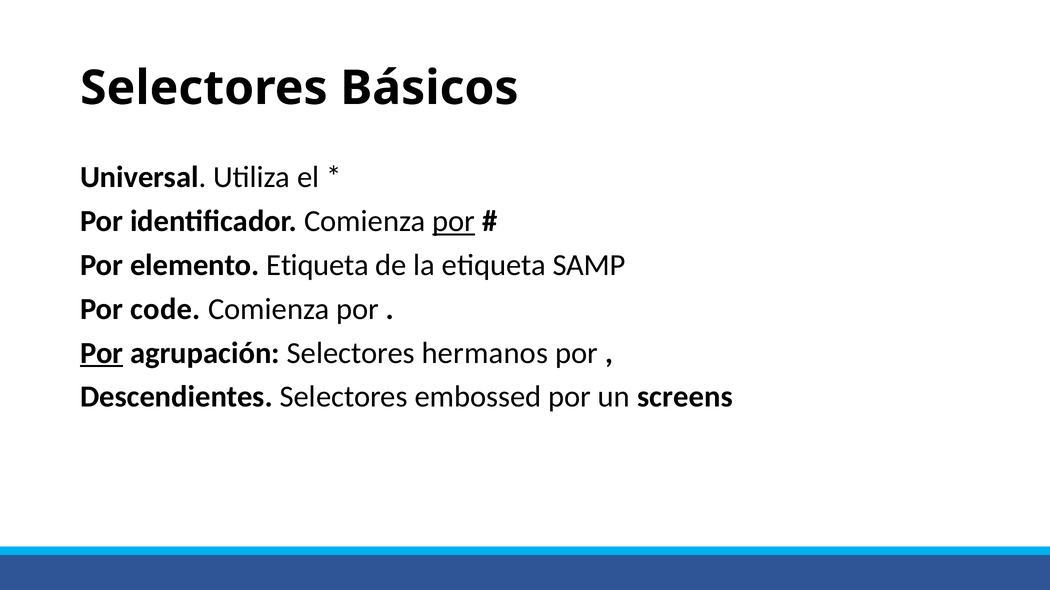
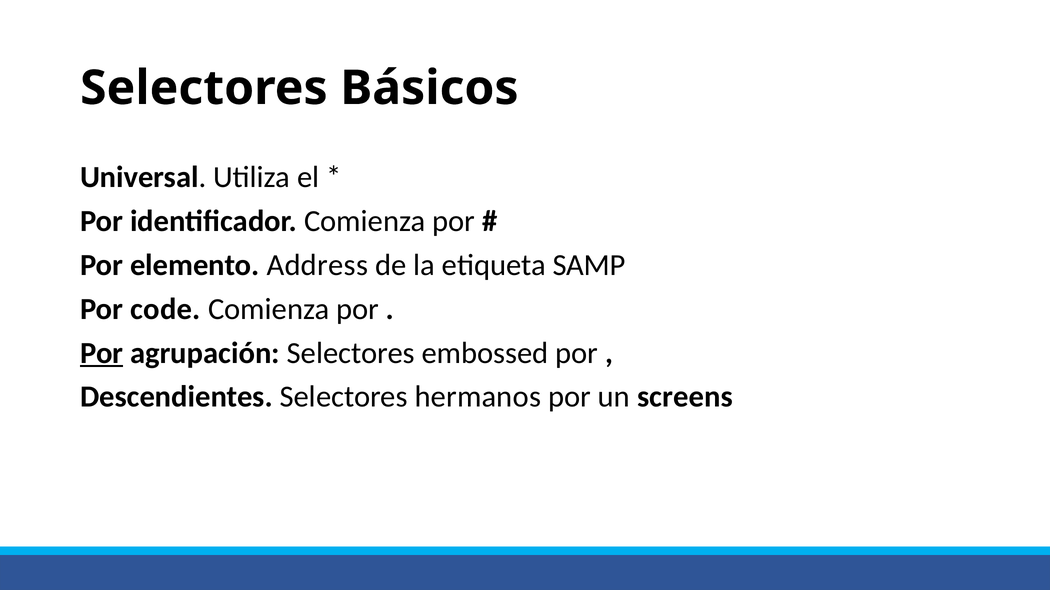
por underline: present -> none (454, 221)
elemento Etiqueta: Etiqueta -> Address (317, 265)
hermanos: hermanos -> embossed (485, 353)
embossed: embossed -> hermanos (478, 397)
